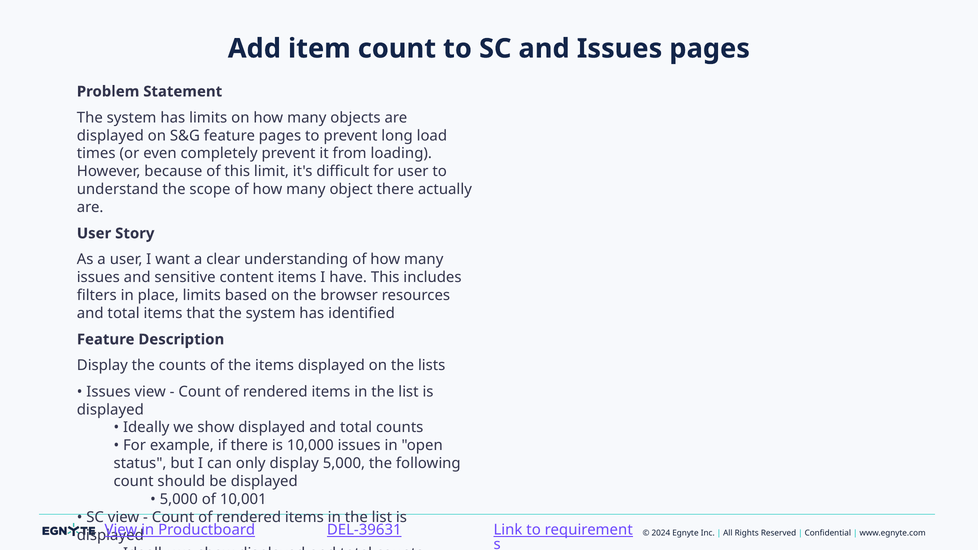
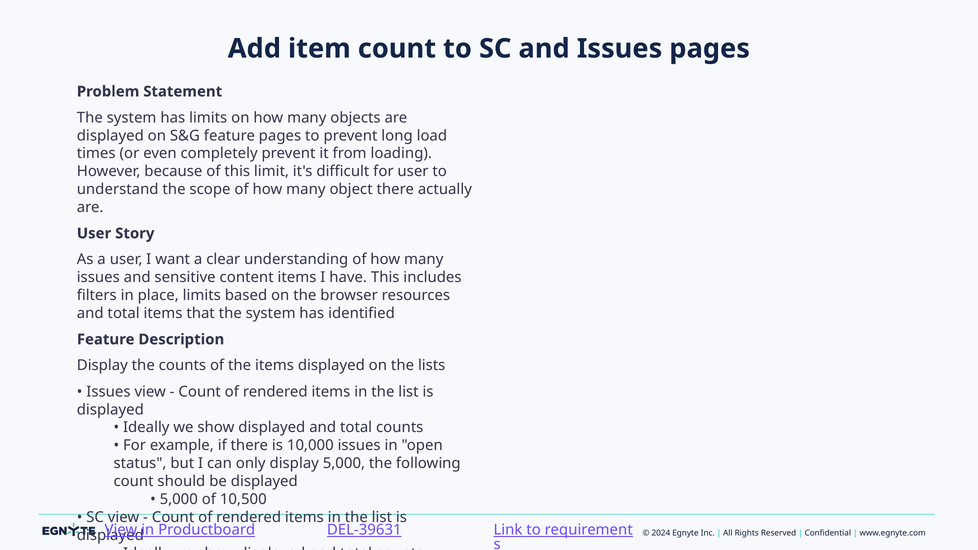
10,001: 10,001 -> 10,500 (243, 499)
